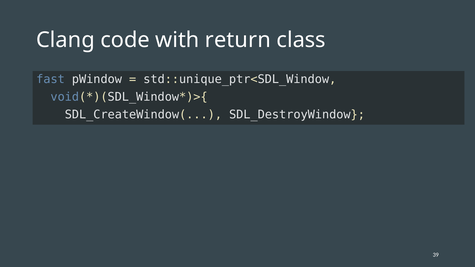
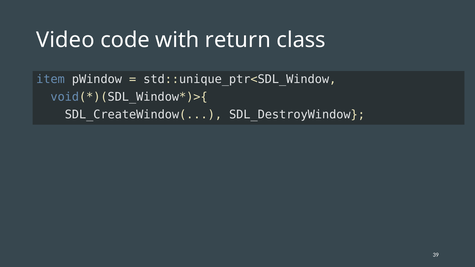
Clang: Clang -> Video (65, 40)
fast: fast -> item (51, 79)
